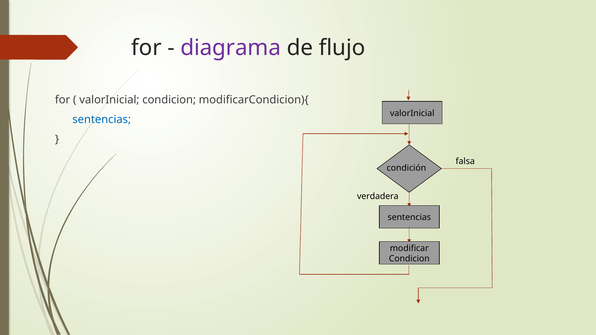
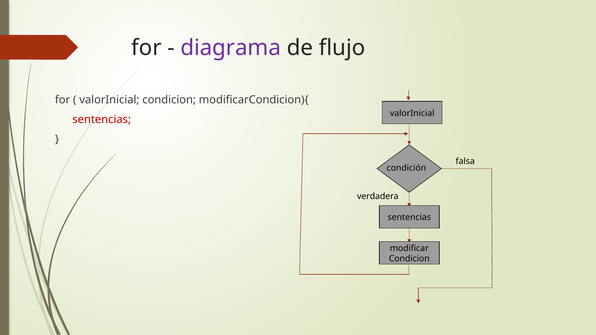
sentencias colour: blue -> red (102, 120)
